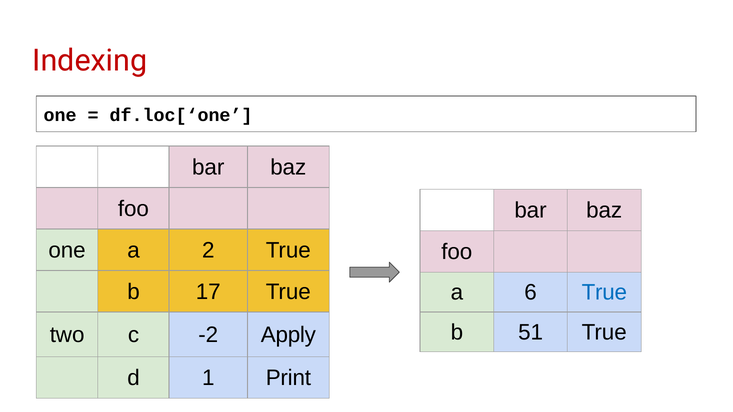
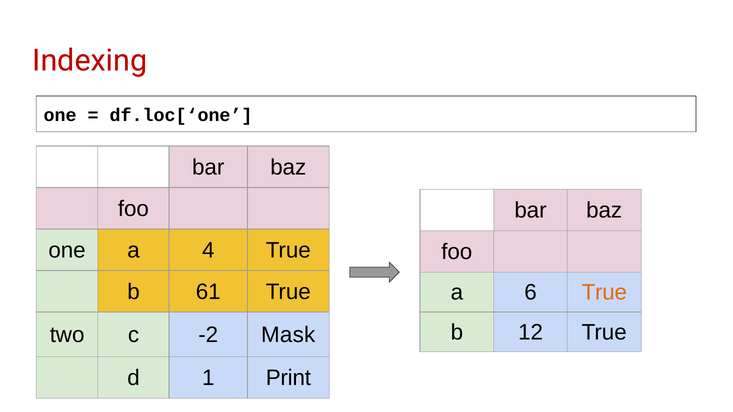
2: 2 -> 4 (208, 250)
17: 17 -> 61 (208, 292)
True colour: blue -> orange (604, 293)
51: 51 -> 12 (531, 332)
Apply: Apply -> Mask (288, 335)
